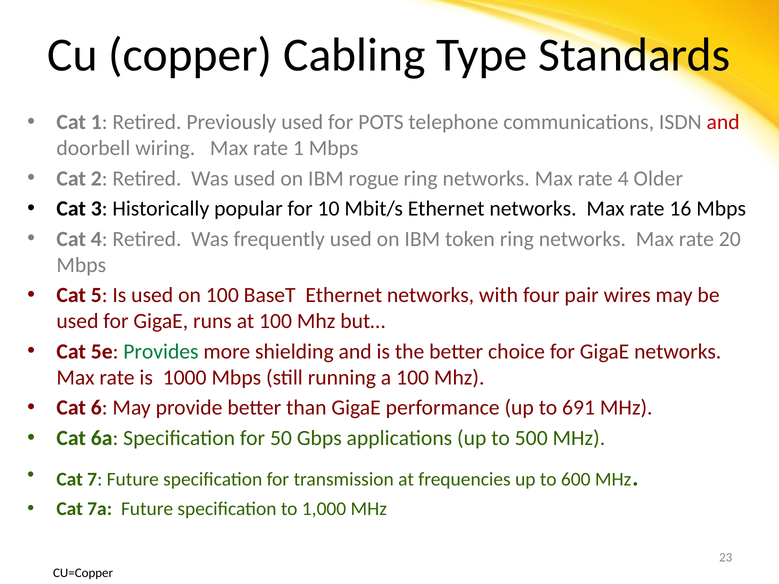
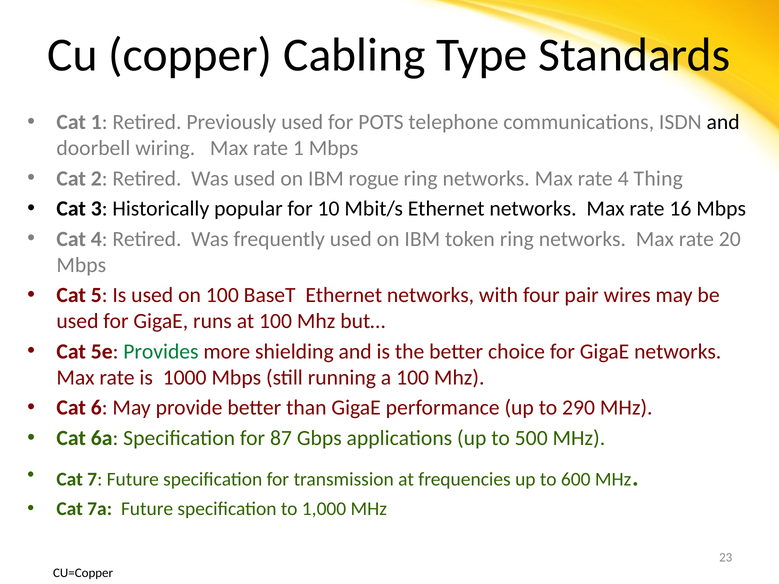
and colour: red -> black (723, 122)
Older: Older -> Thing (658, 179)
691: 691 -> 290 (579, 408)
50: 50 -> 87 (281, 438)
